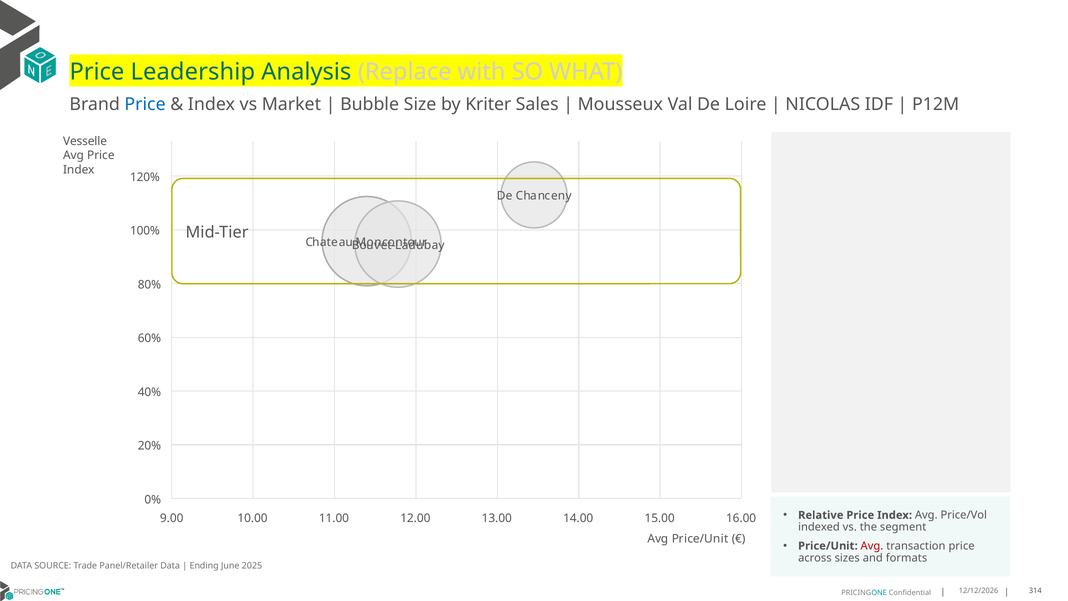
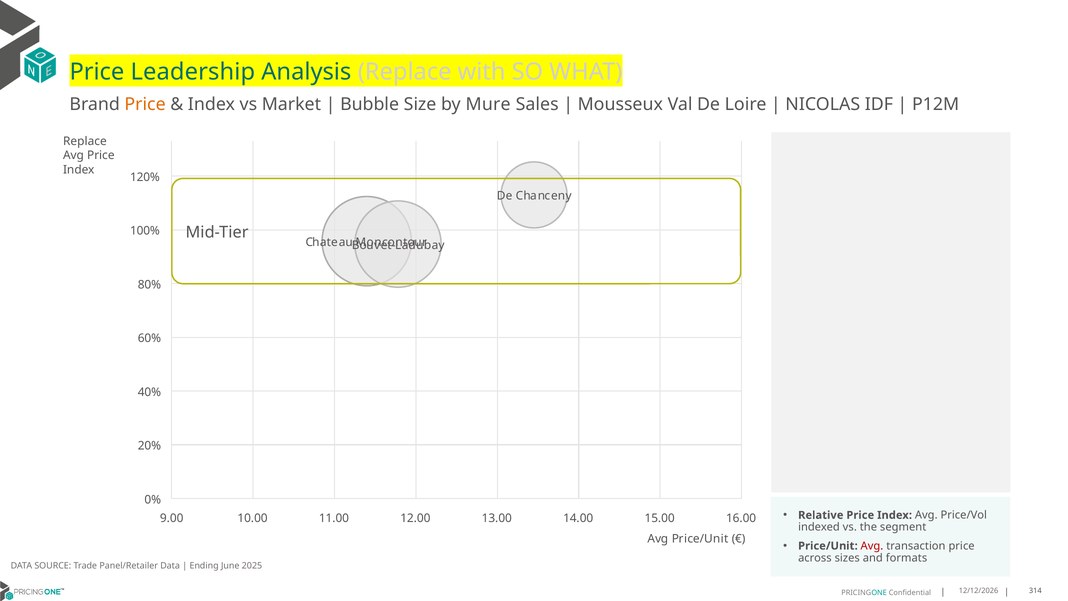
Price colour: blue -> orange (145, 104)
Kriter: Kriter -> Mure (488, 104)
Vesselle: Vesselle -> Replace (85, 141)
